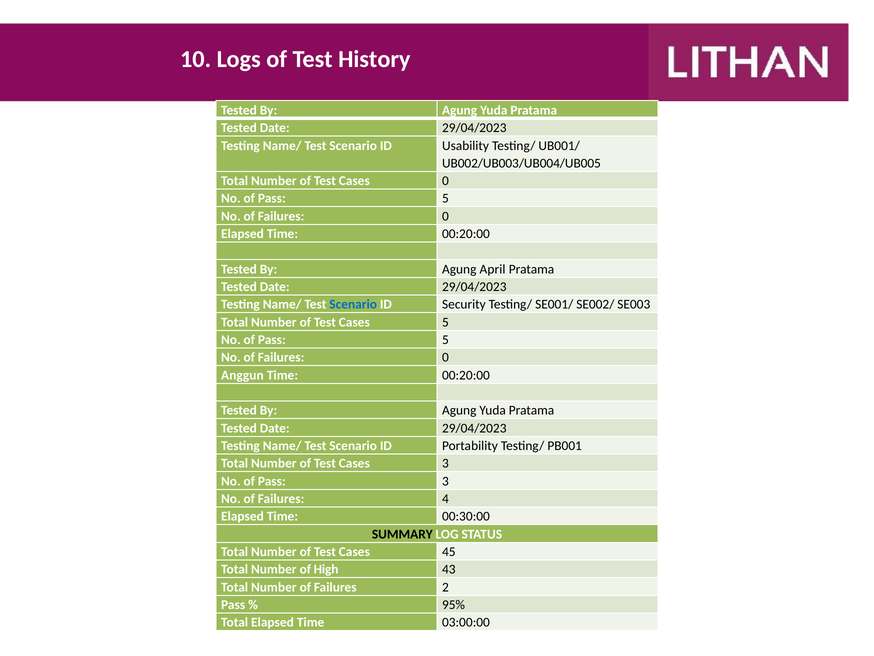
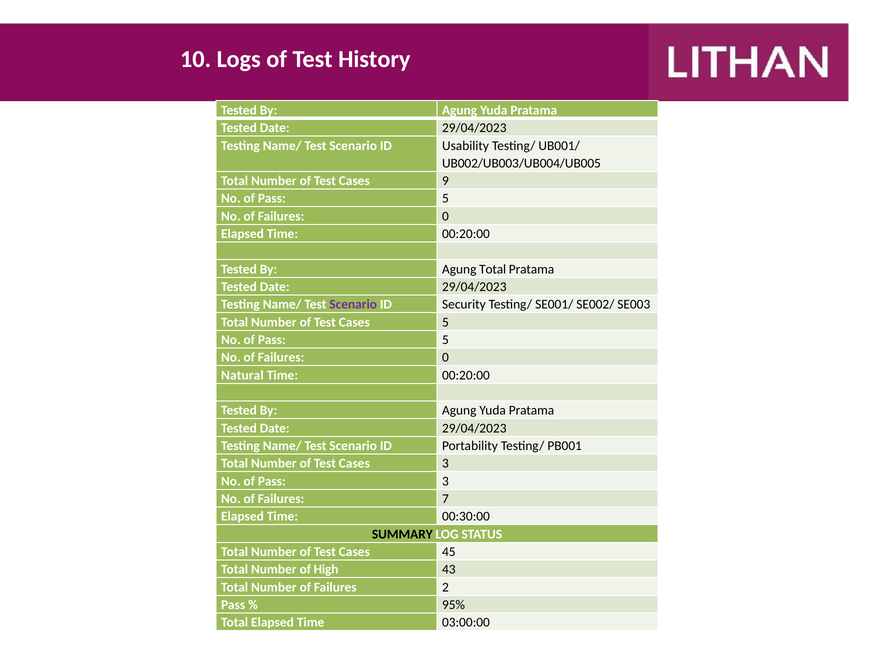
Cases 0: 0 -> 9 (445, 181)
Agung April: April -> Total (493, 269)
Scenario colour: blue -> purple (353, 304)
Anggun: Anggun -> Natural (242, 375)
4: 4 -> 7 (445, 498)
